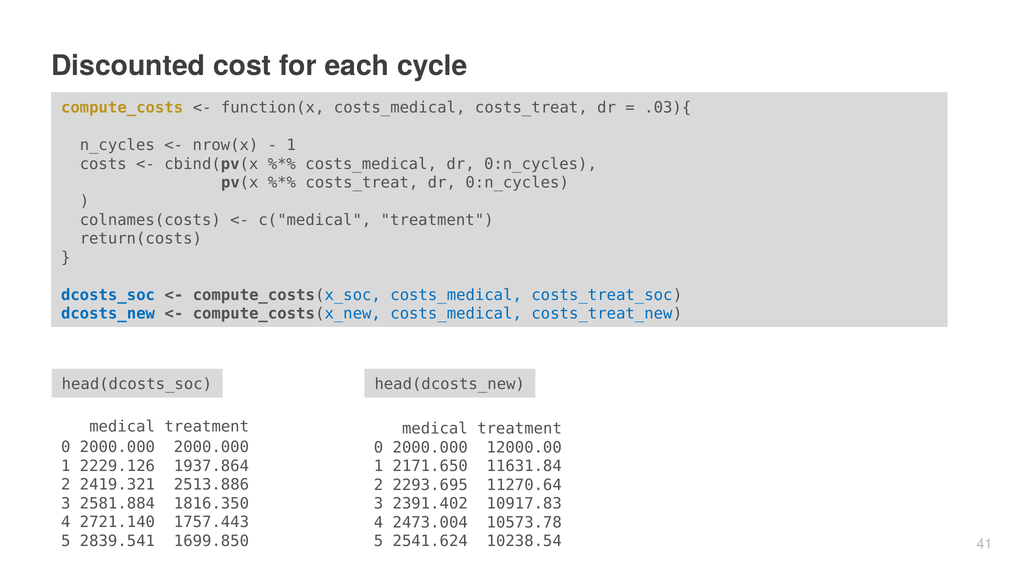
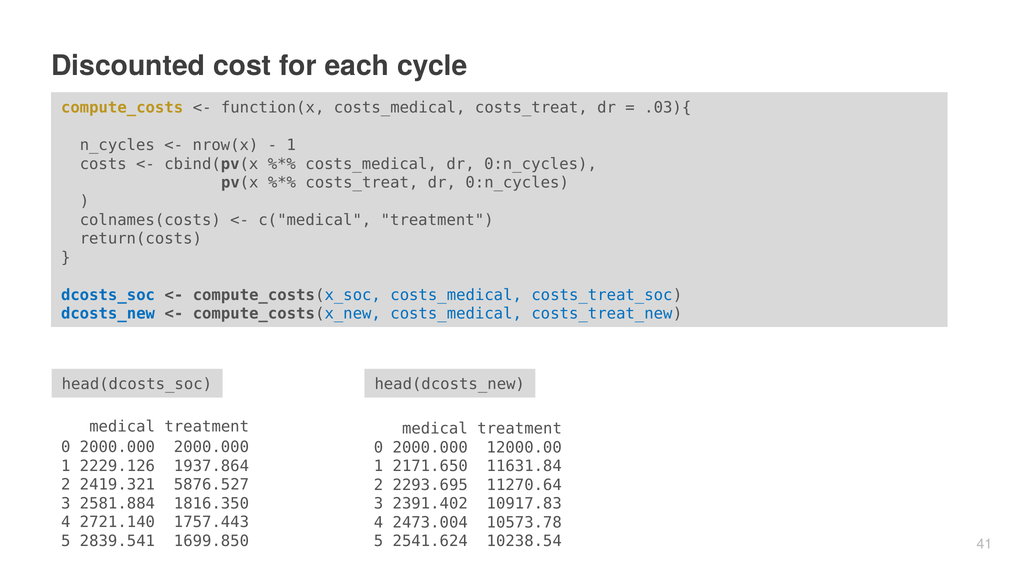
2513.886: 2513.886 -> 5876.527 (211, 485)
